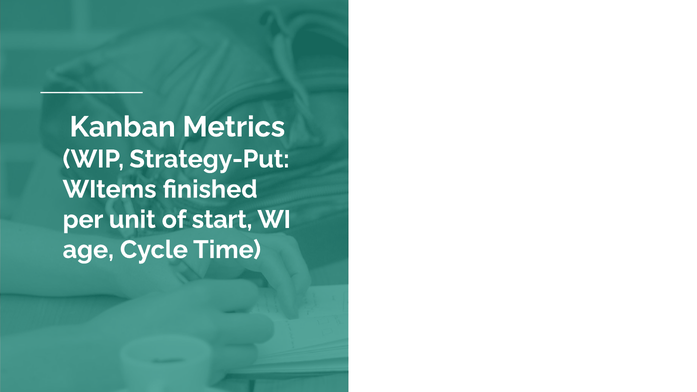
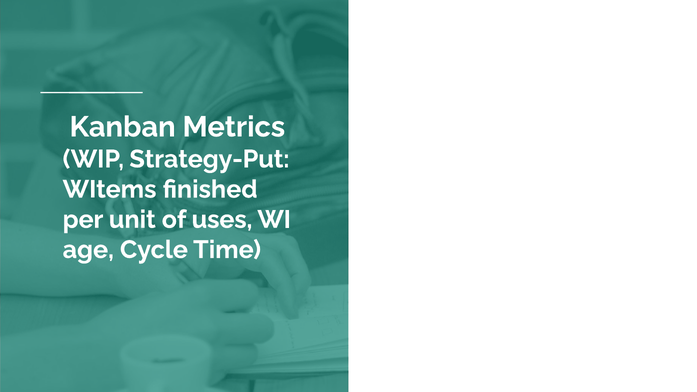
start: start -> uses (222, 220)
